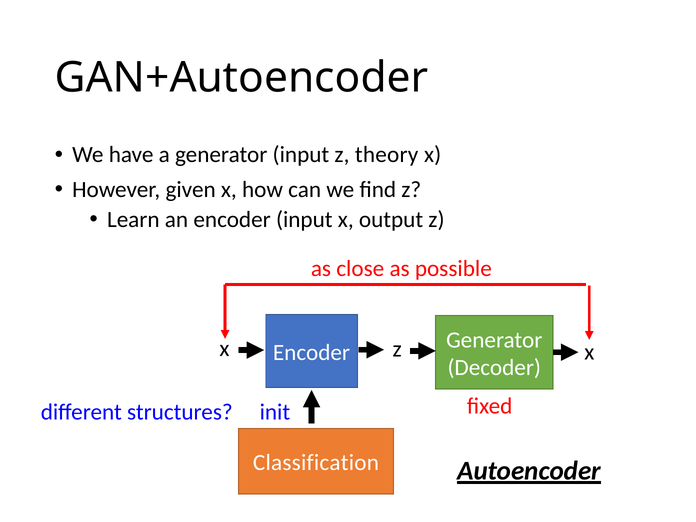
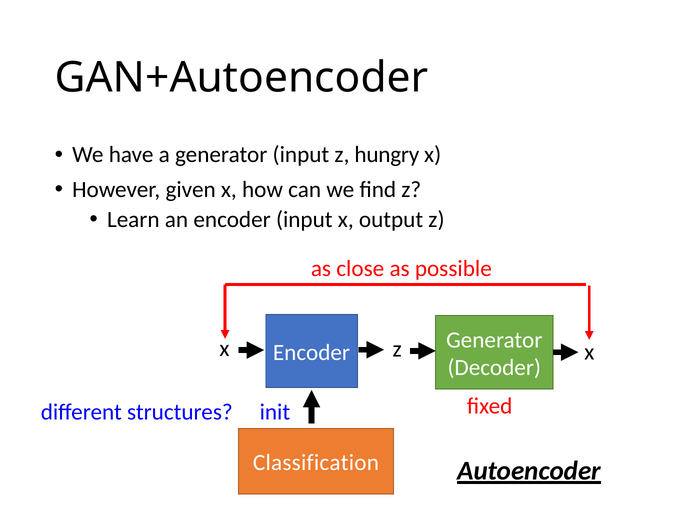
theory: theory -> hungry (387, 155)
